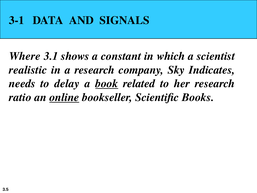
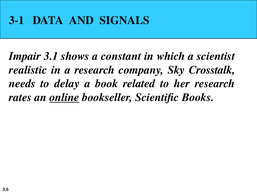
Where: Where -> Impair (25, 56)
Indicates: Indicates -> Crosstalk (212, 70)
book underline: present -> none (107, 84)
ratio: ratio -> rates (20, 97)
